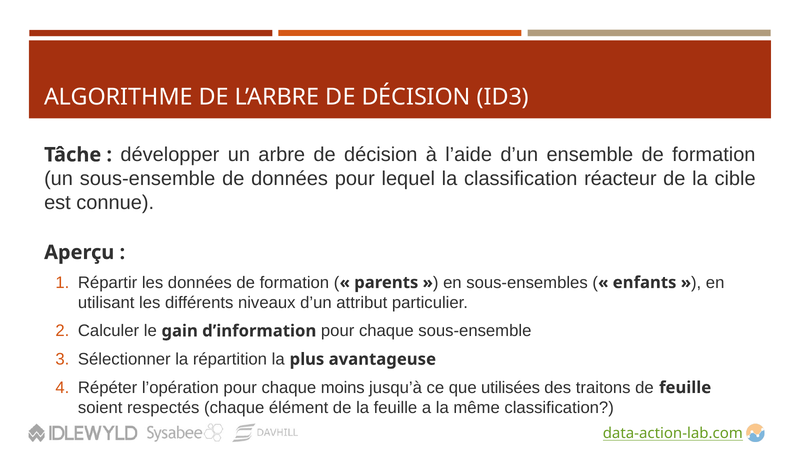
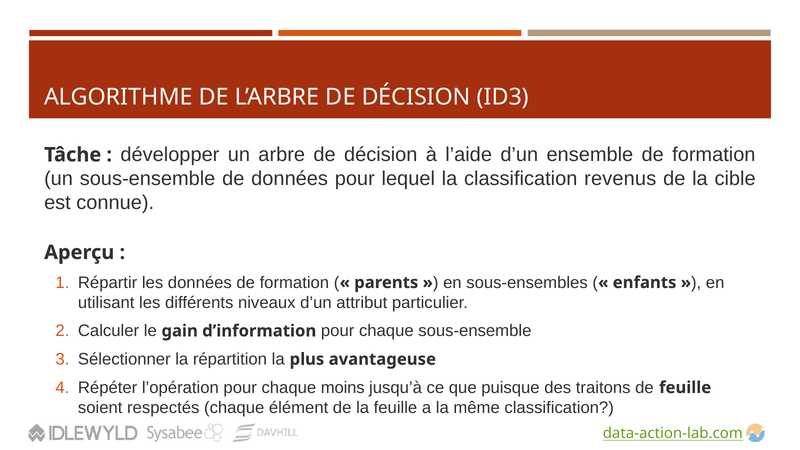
réacteur: réacteur -> revenus (620, 179)
utilisées: utilisées -> puisque (510, 388)
